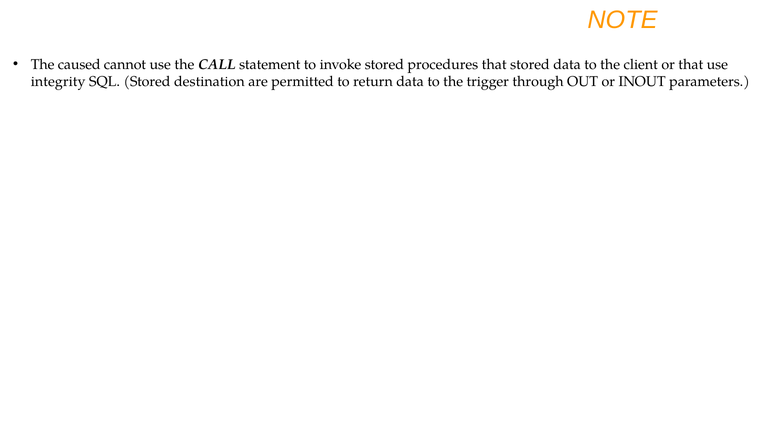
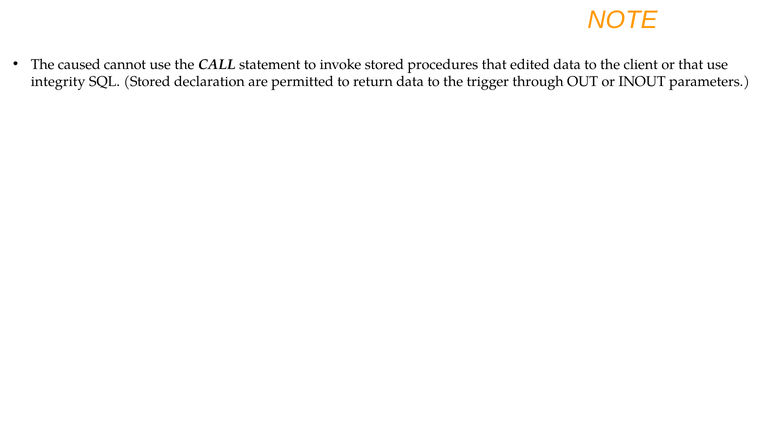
that stored: stored -> edited (530, 64)
destination: destination -> declaration (209, 81)
